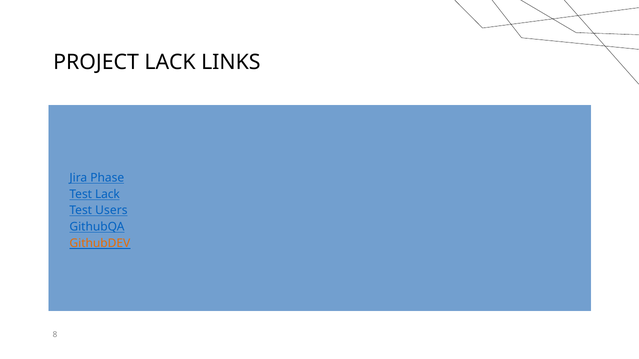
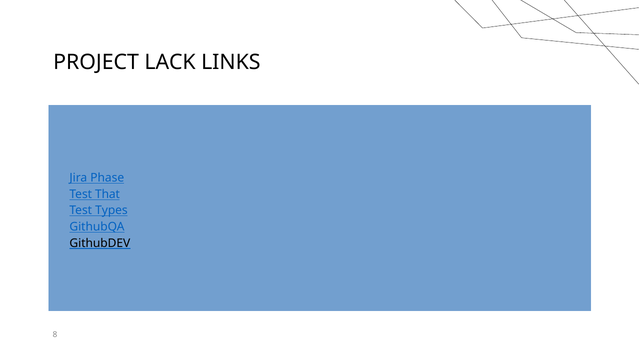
Test Lack: Lack -> That (107, 194)
Users: Users -> Types (111, 211)
GithubDEV colour: orange -> black (100, 243)
